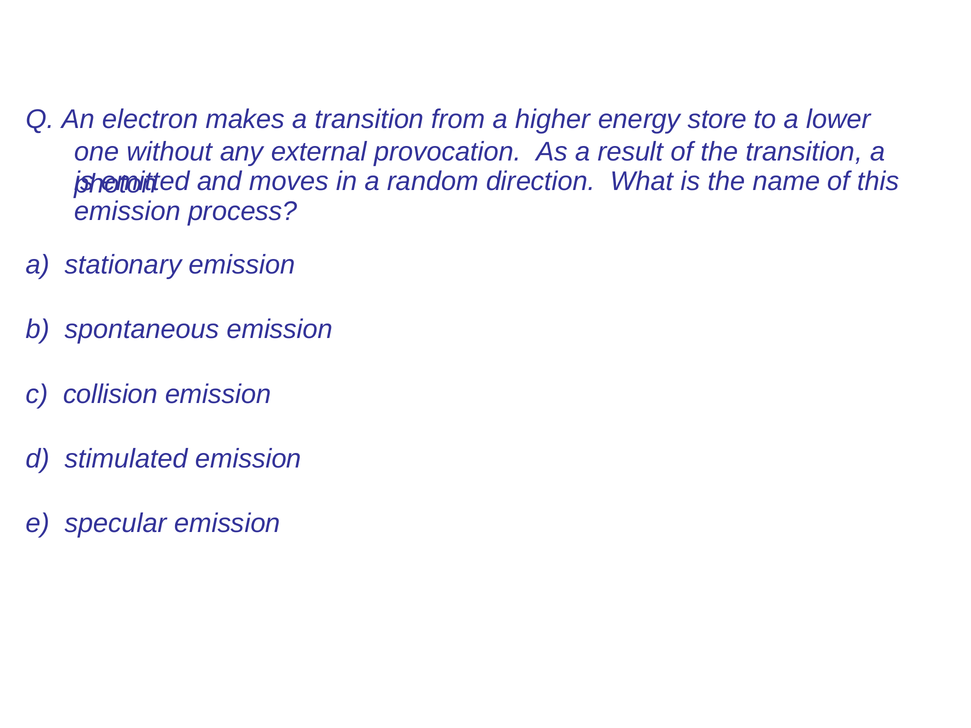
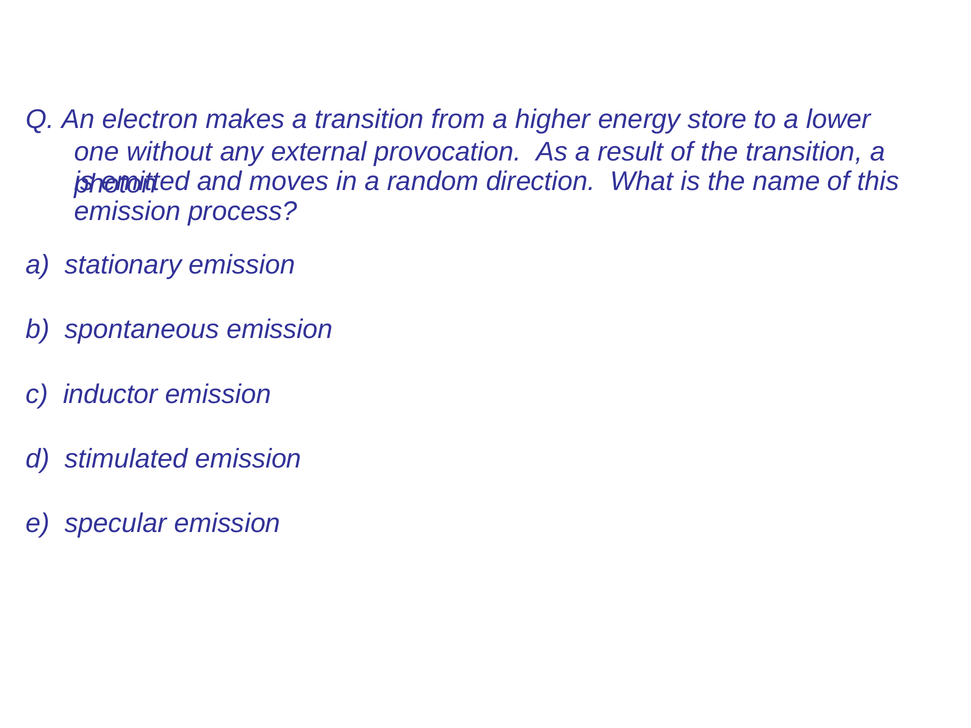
collision: collision -> inductor (110, 394)
